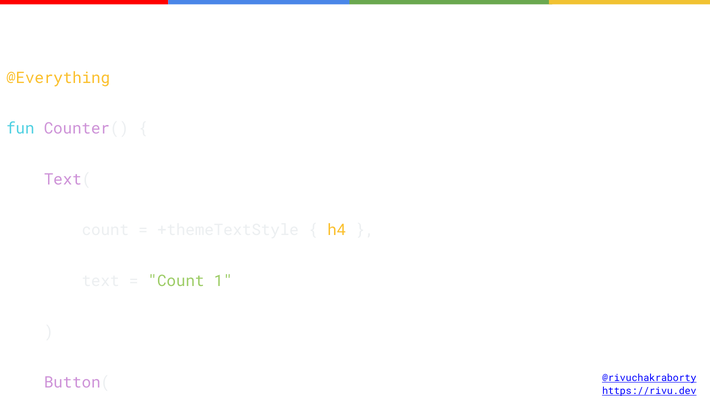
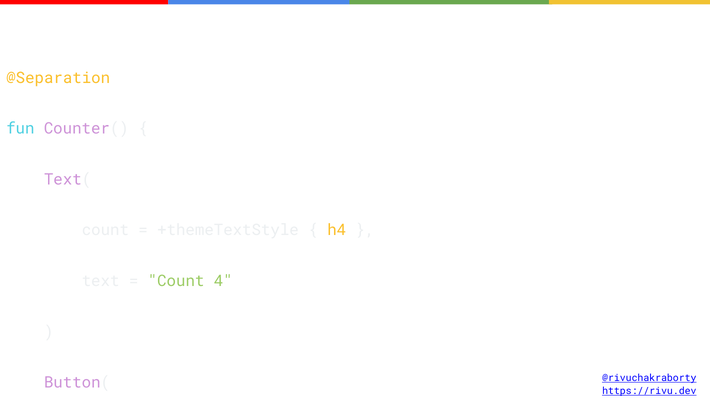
@Everything: @Everything -> @Separation (58, 78)
1: 1 -> 4 (223, 281)
